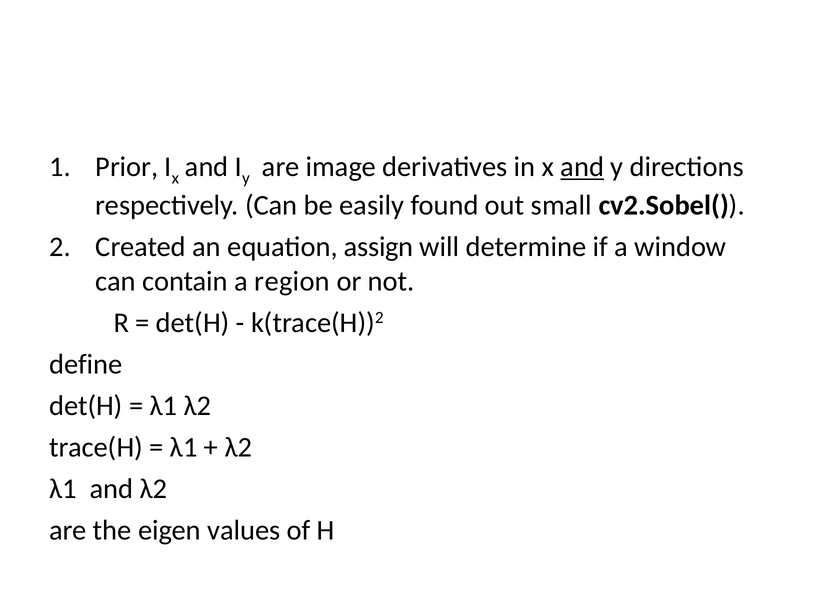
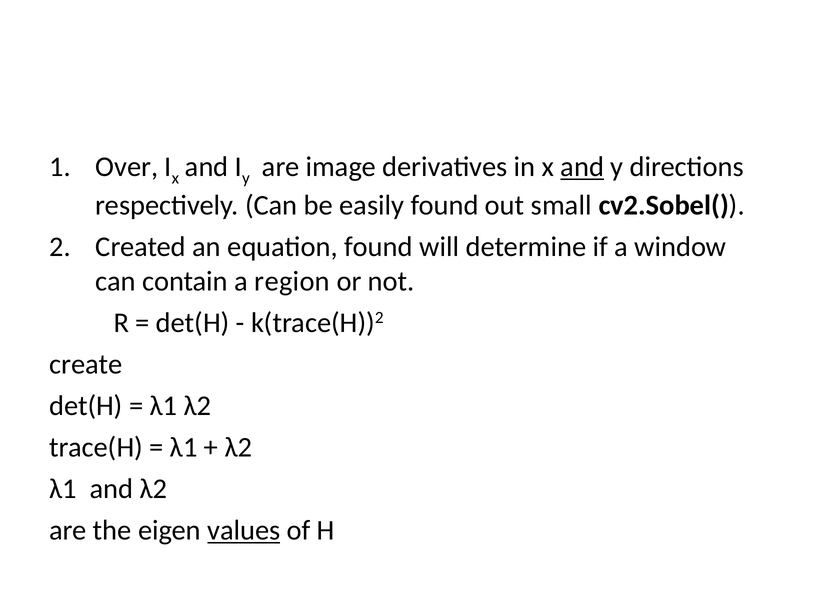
Prior: Prior -> Over (127, 167)
equation assign: assign -> found (378, 247)
define: define -> create (86, 364)
values underline: none -> present (244, 530)
